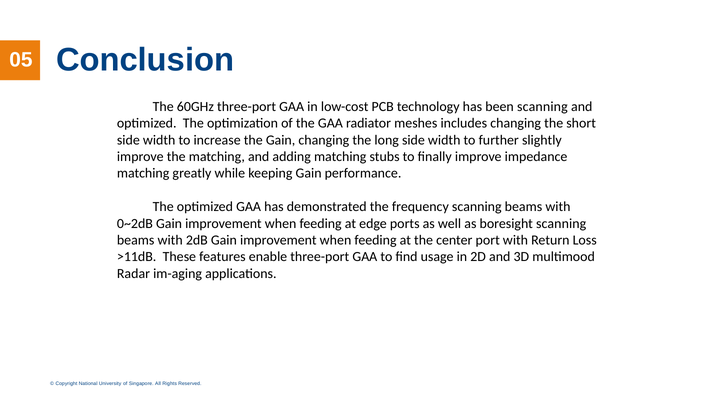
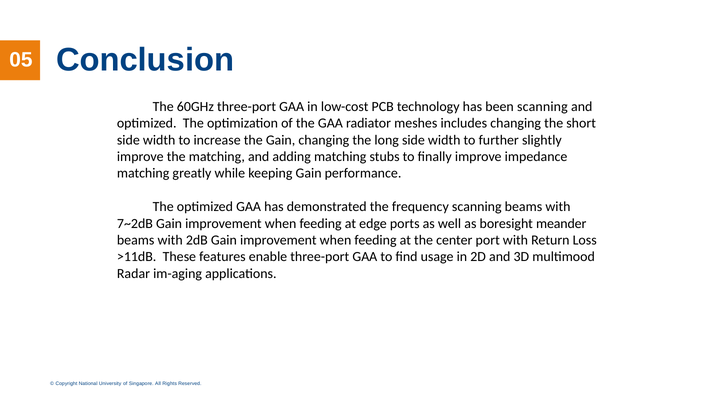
0~2dB: 0~2dB -> 7~2dB (135, 224)
boresight scanning: scanning -> meander (561, 224)
